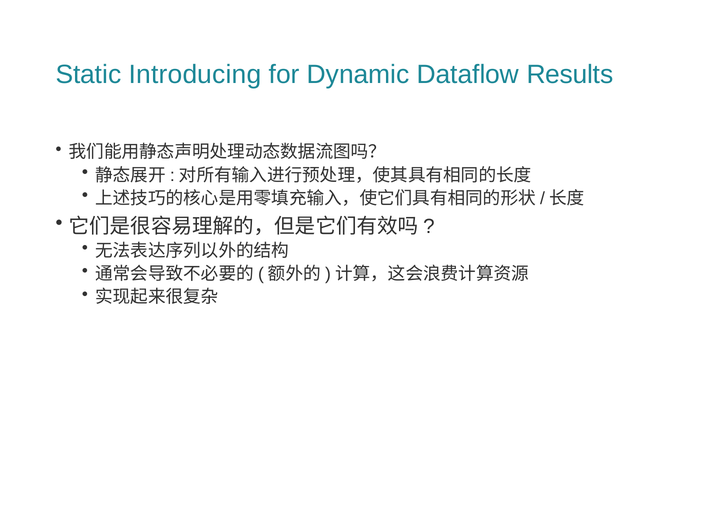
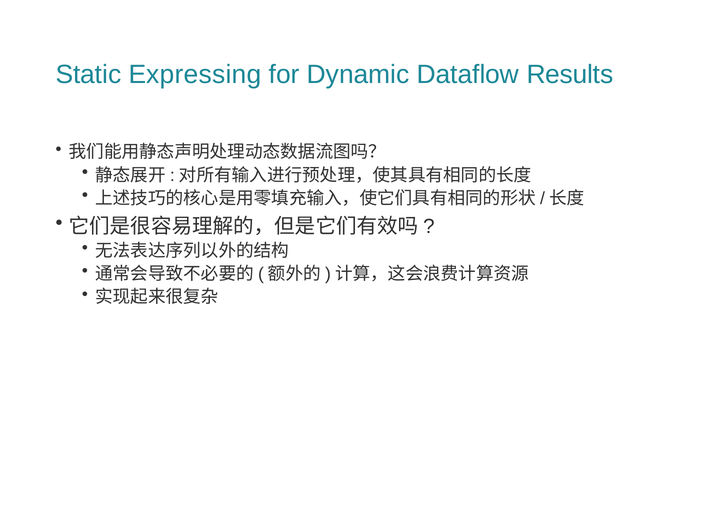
Introducing: Introducing -> Expressing (195, 75)
